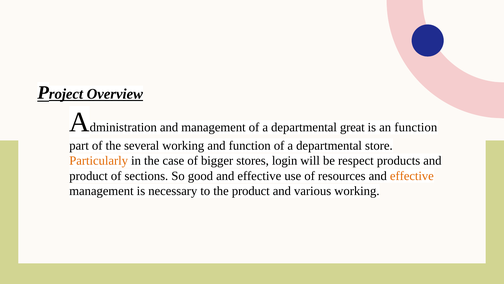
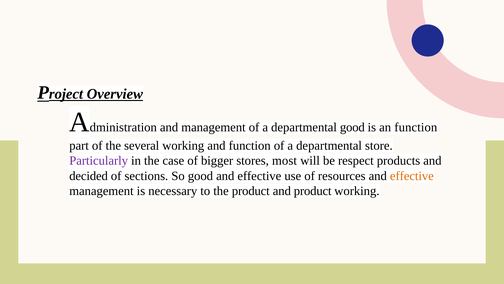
departmental great: great -> good (352, 127)
Particularly colour: orange -> purple (99, 160)
login: login -> most (285, 160)
product: product -> decided (89, 176)
and various: various -> product (313, 191)
